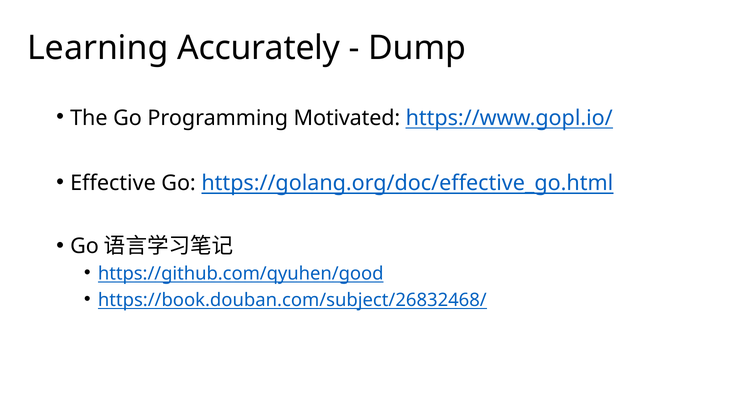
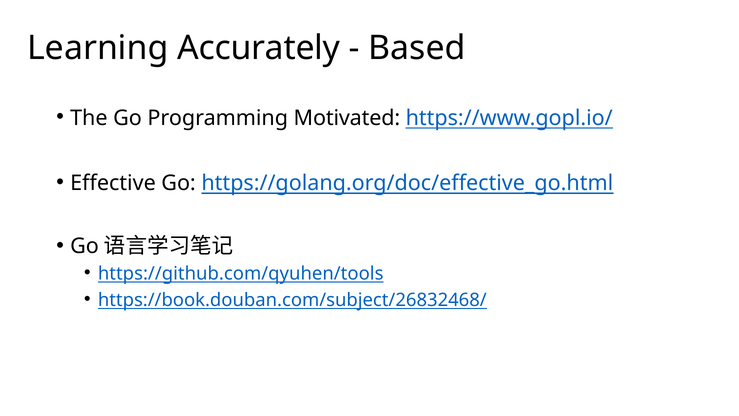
Dump: Dump -> Based (417, 48)
https://github.com/qyuhen/good: https://github.com/qyuhen/good -> https://github.com/qyuhen/tools (241, 273)
